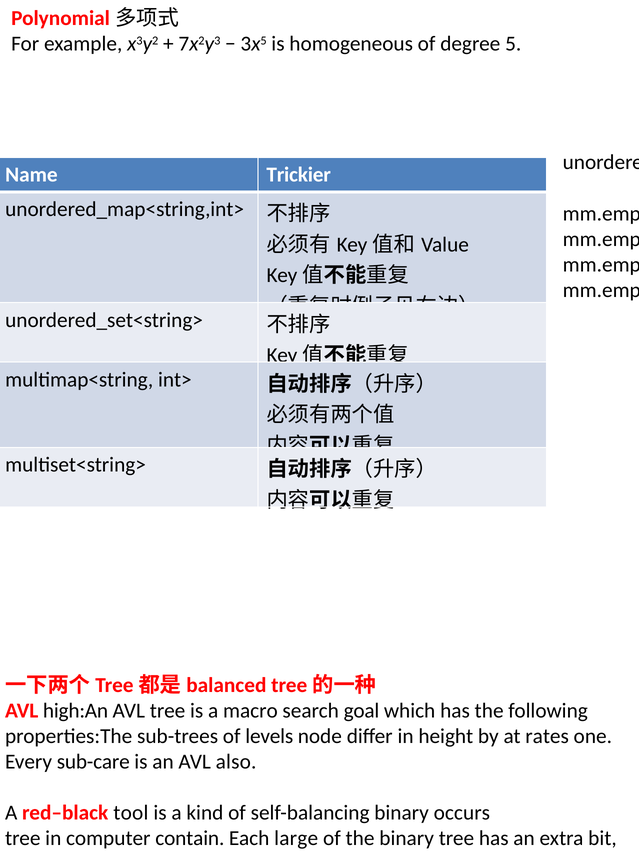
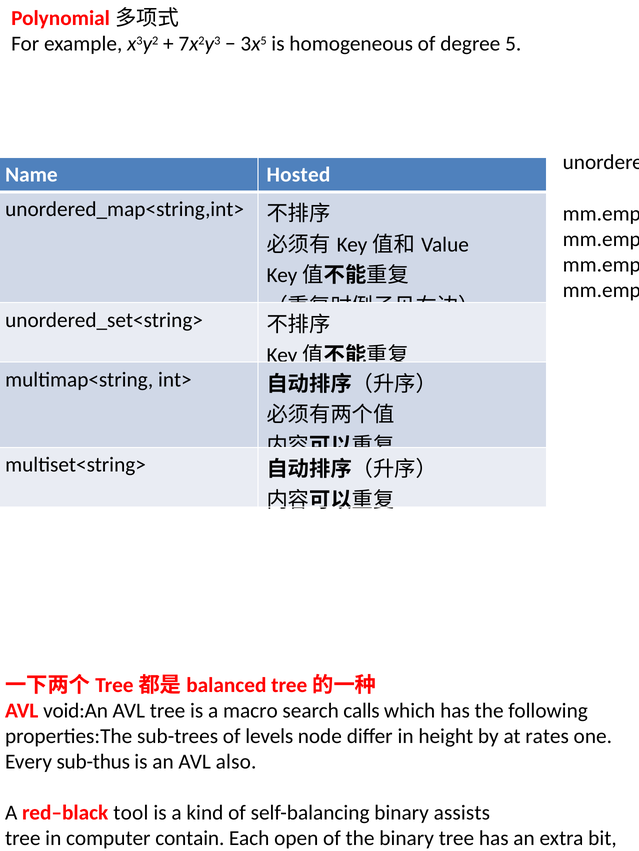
Trickier: Trickier -> Hosted (298, 175)
high:An: high:An -> void:An (76, 712)
goal: goal -> calls (361, 712)
sub-care: sub-care -> sub-thus (93, 763)
occurs: occurs -> assists (462, 814)
large: large -> open (296, 839)
